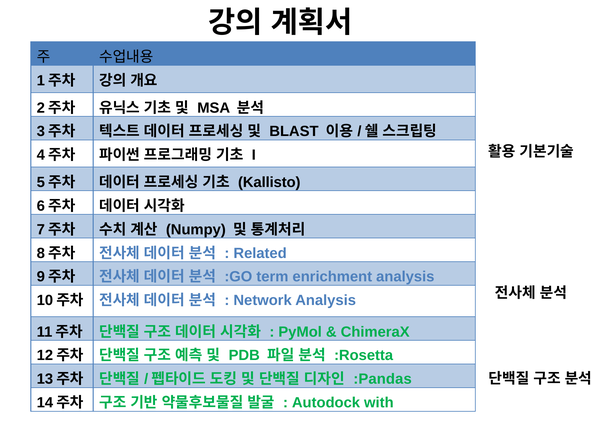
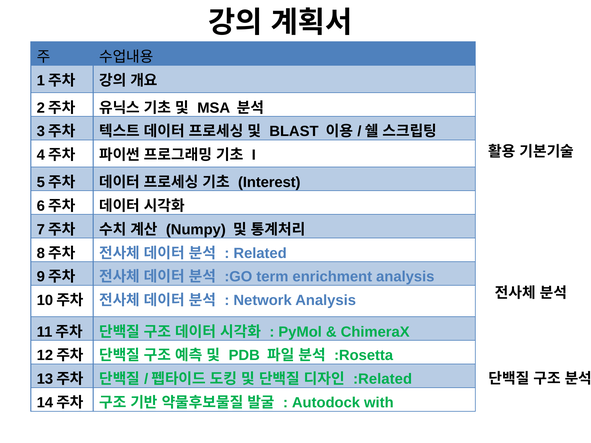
Kallisto: Kallisto -> Interest (269, 182)
:Pandas: :Pandas -> :Related (383, 379)
